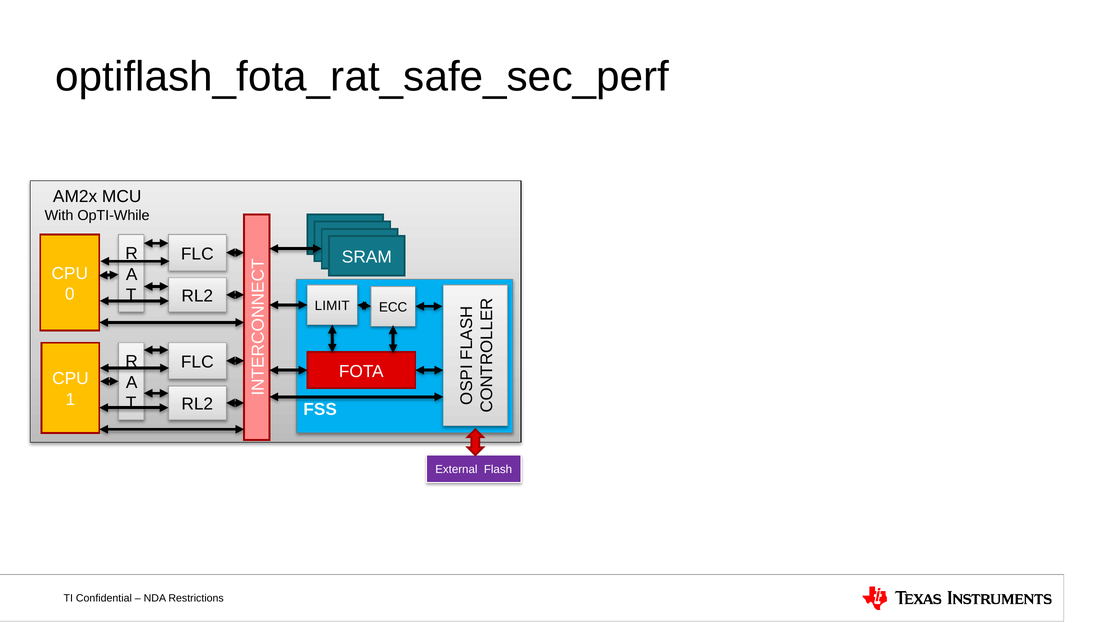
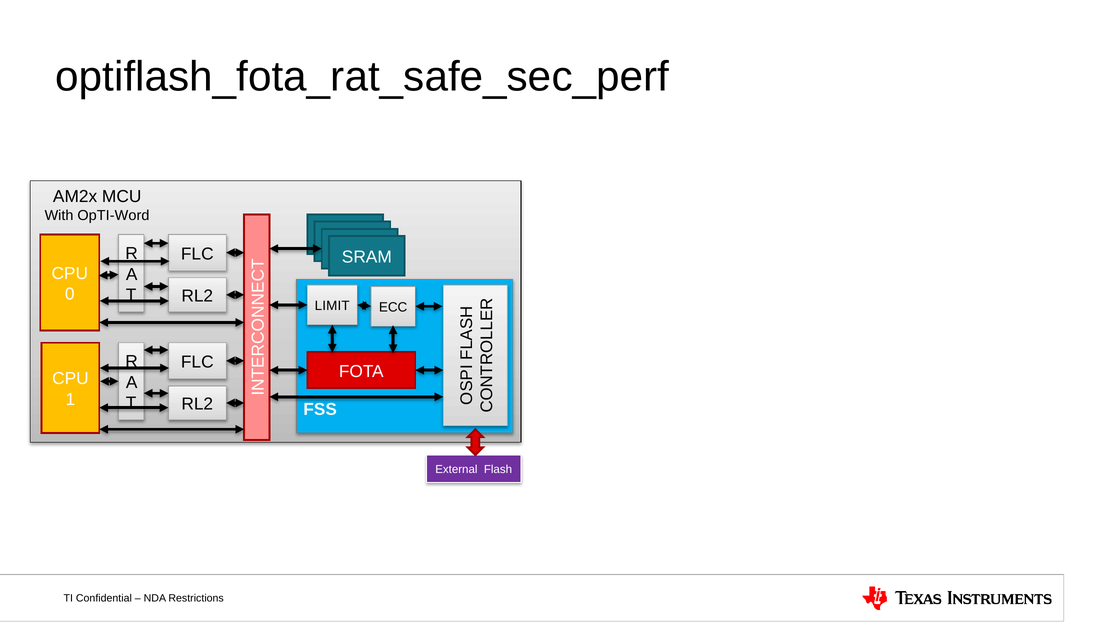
OpTI-While: OpTI-While -> OpTI-Word (113, 216)
